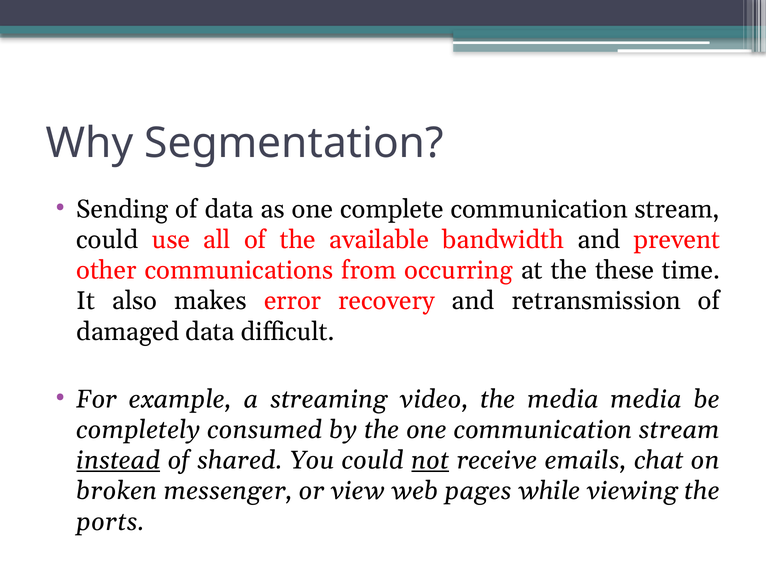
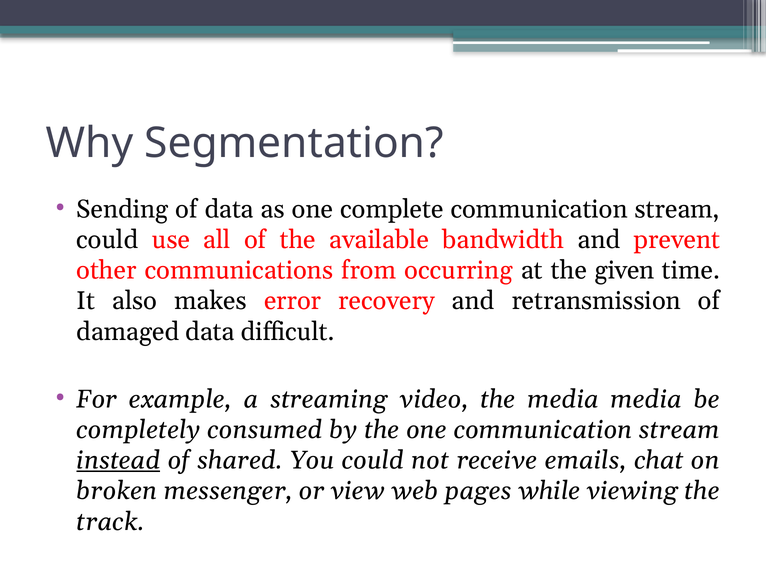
these: these -> given (625, 271)
not underline: present -> none (430, 461)
ports: ports -> track (111, 522)
